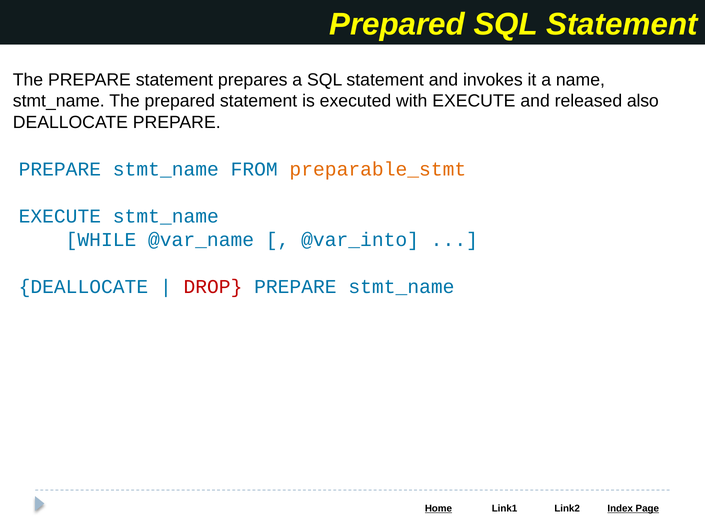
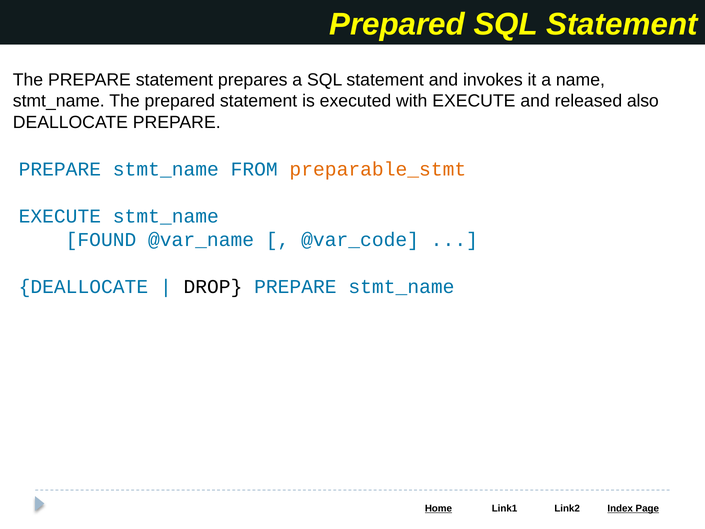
WHILE: WHILE -> FOUND (101, 240)
@var_into: @var_into -> @var_code (360, 240)
DROP colour: red -> black (213, 287)
